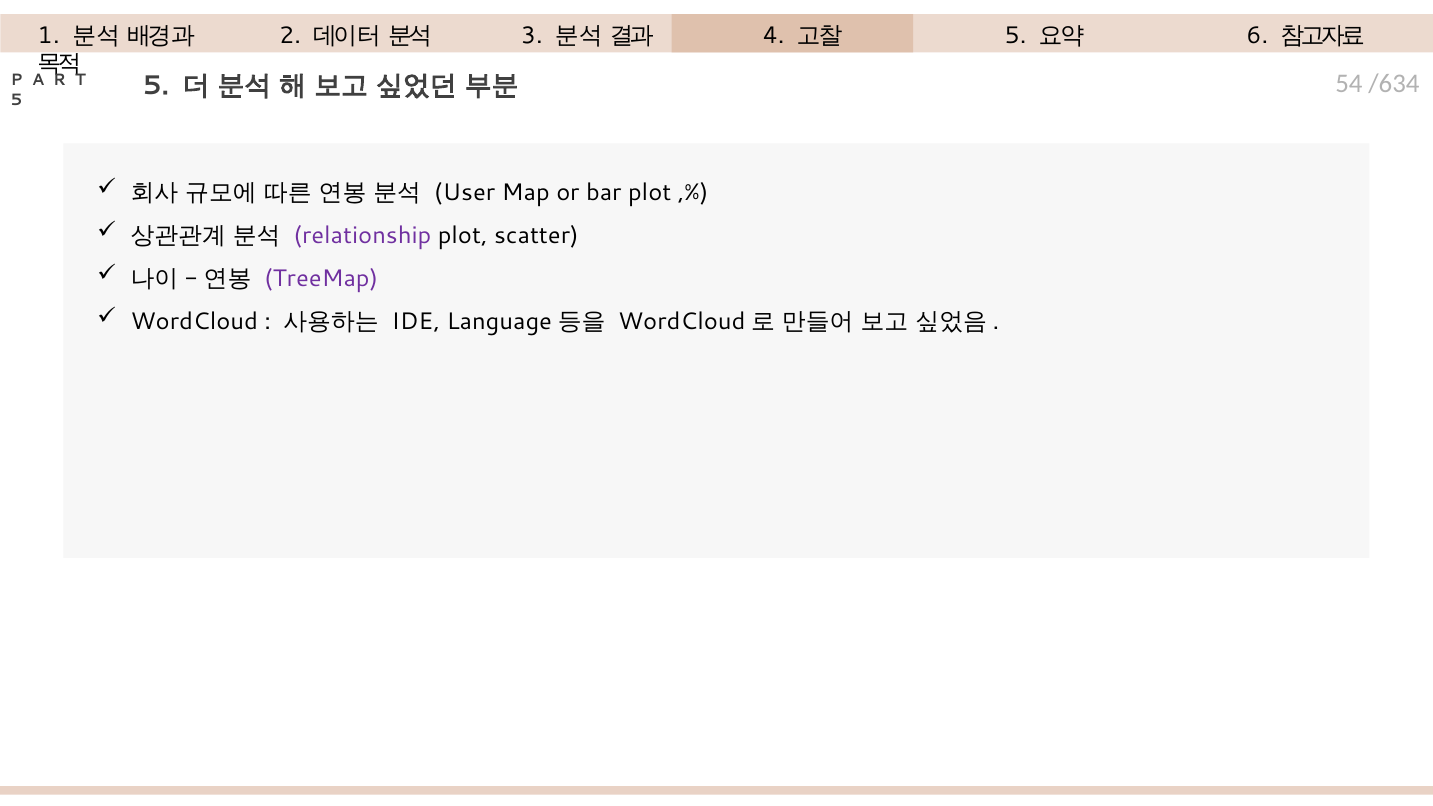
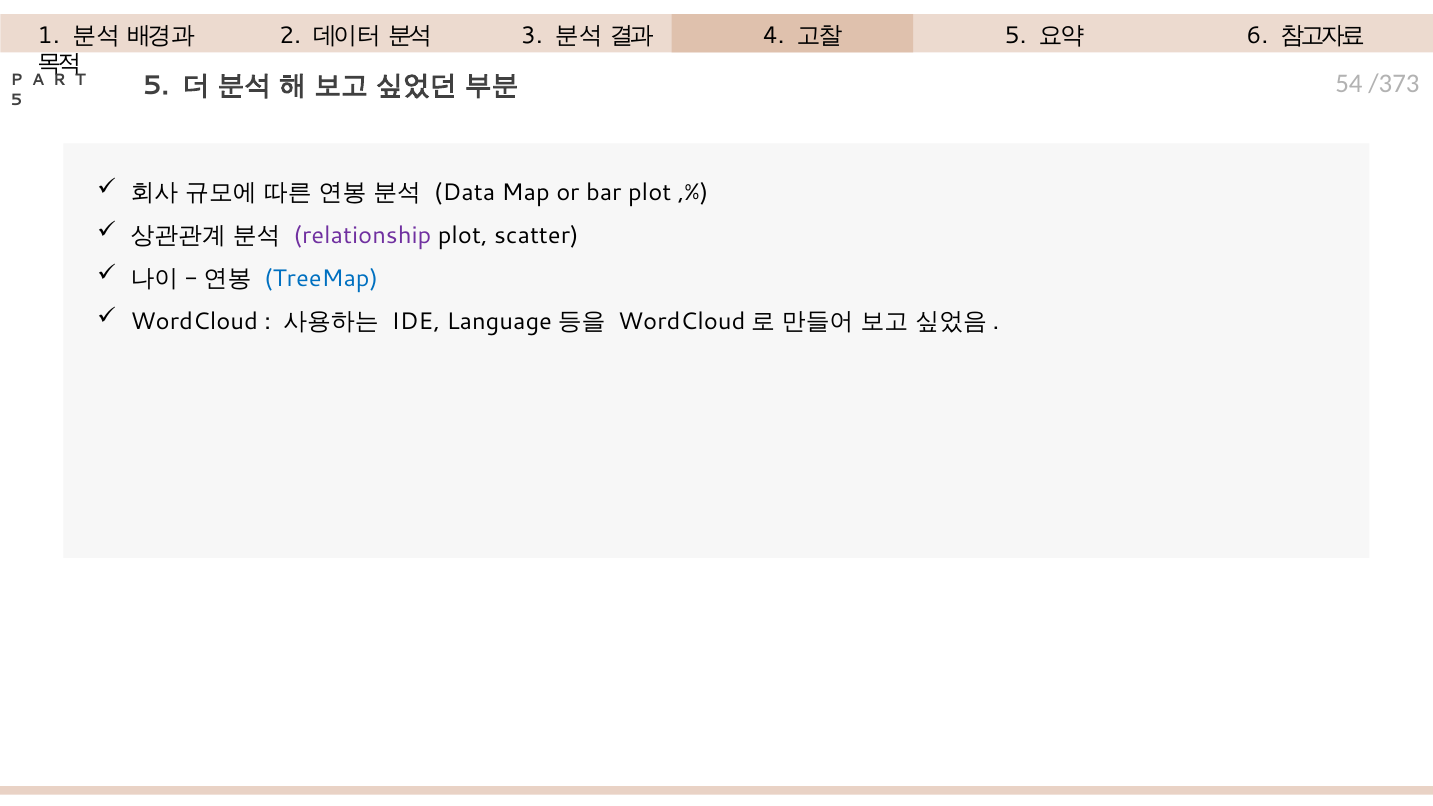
/634: /634 -> /373 (1394, 84)
User: User -> Data (465, 193)
TreeMap colour: purple -> blue (321, 278)
